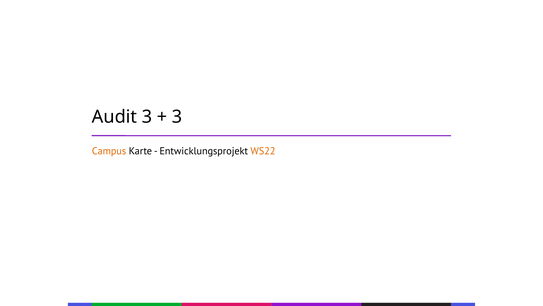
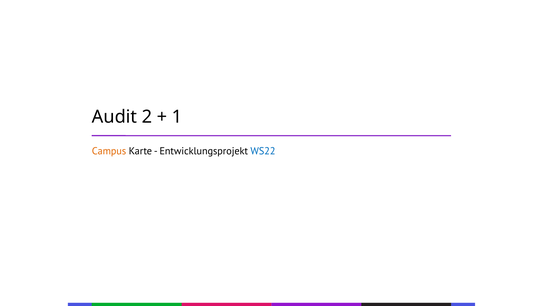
Audit 3: 3 -> 2 (147, 117)
3: 3 -> 1 (177, 117)
WS22 colour: orange -> blue (263, 151)
